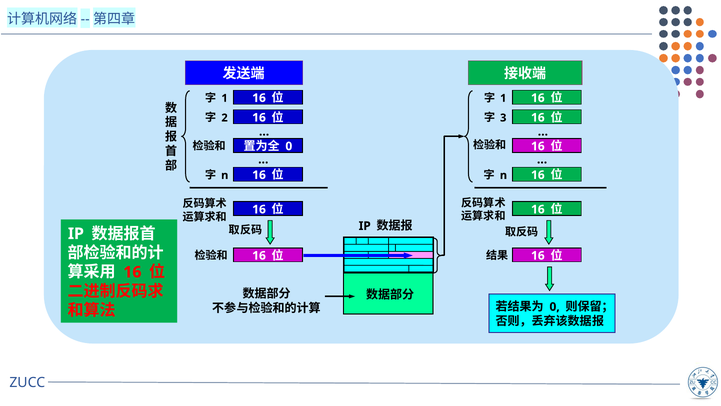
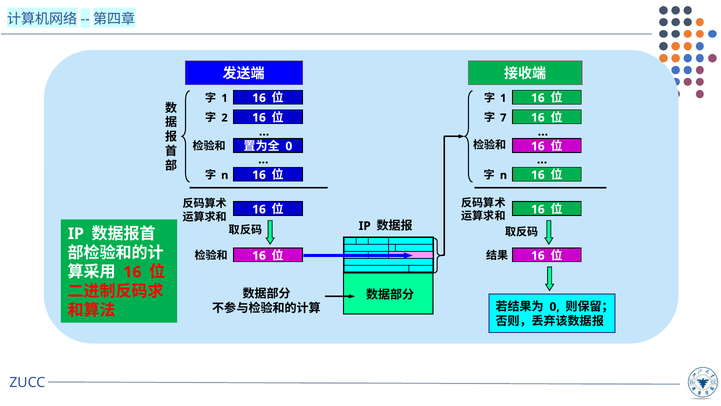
3: 3 -> 7 (503, 118)
